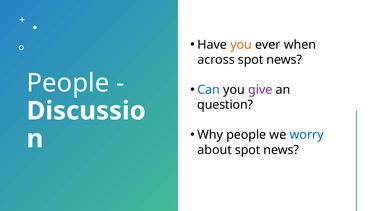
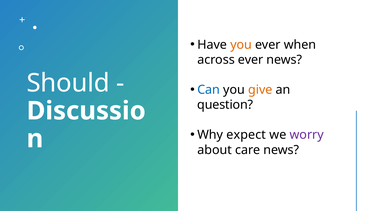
across spot: spot -> ever (251, 60)
People: People -> Should (68, 83)
give colour: purple -> orange (260, 90)
Why people: people -> expect (246, 135)
worry colour: blue -> purple (307, 135)
about spot: spot -> care (248, 150)
